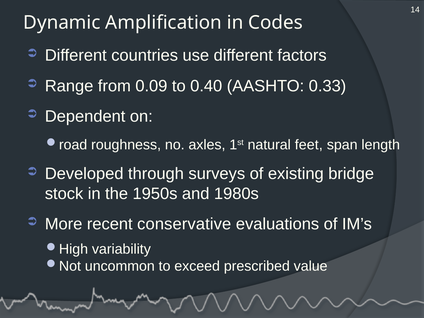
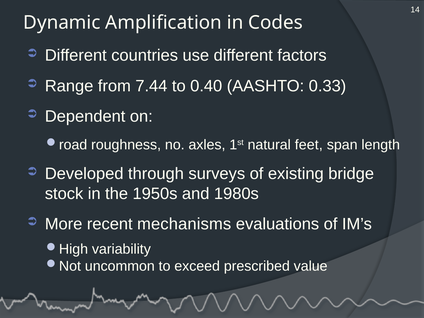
0.09: 0.09 -> 7.44 (151, 86)
conservative: conservative -> mechanisms (184, 224)
